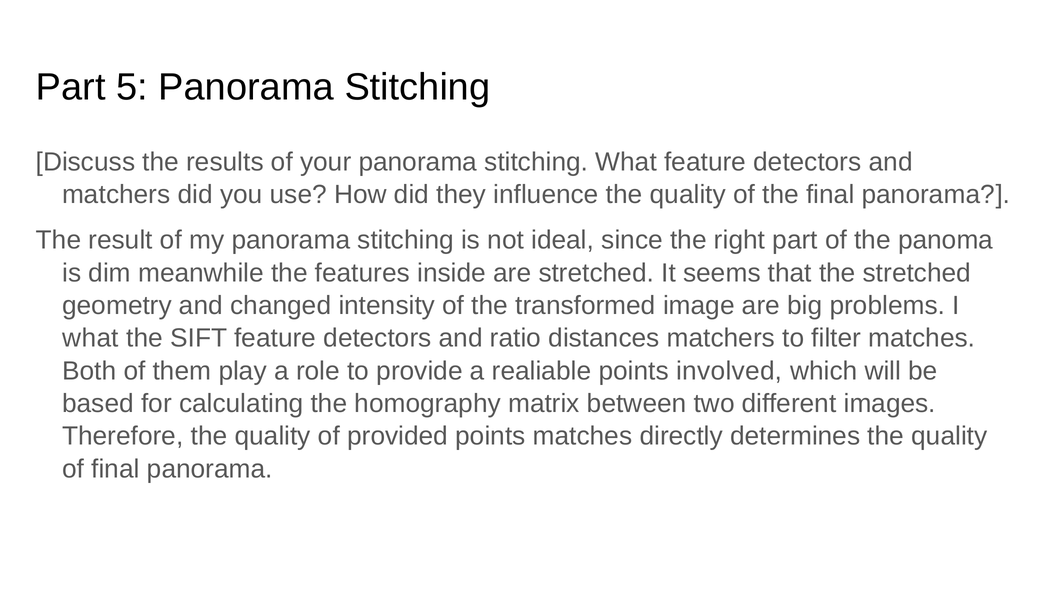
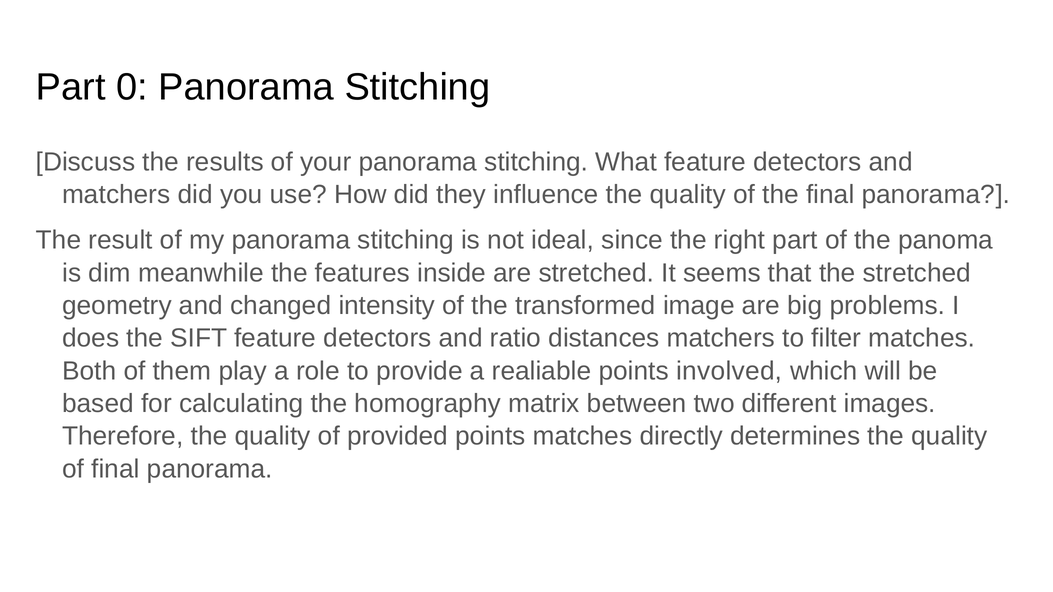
5: 5 -> 0 (132, 87)
what: what -> does (91, 338)
